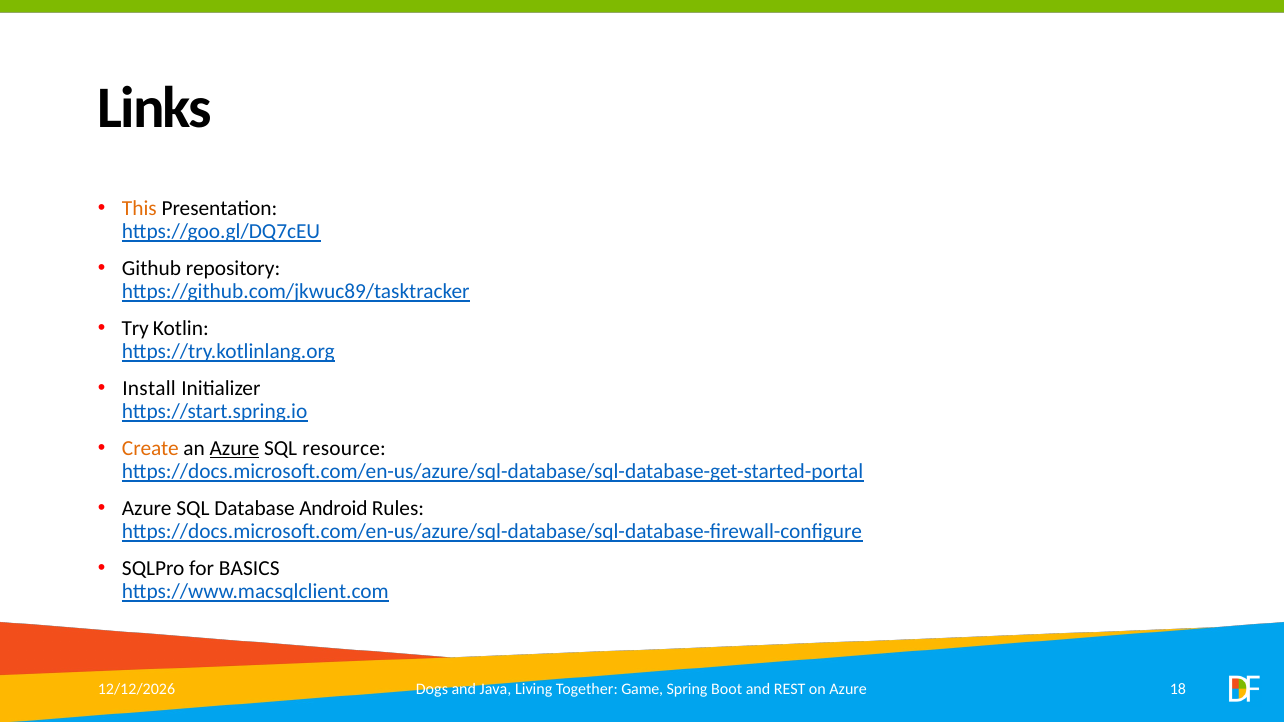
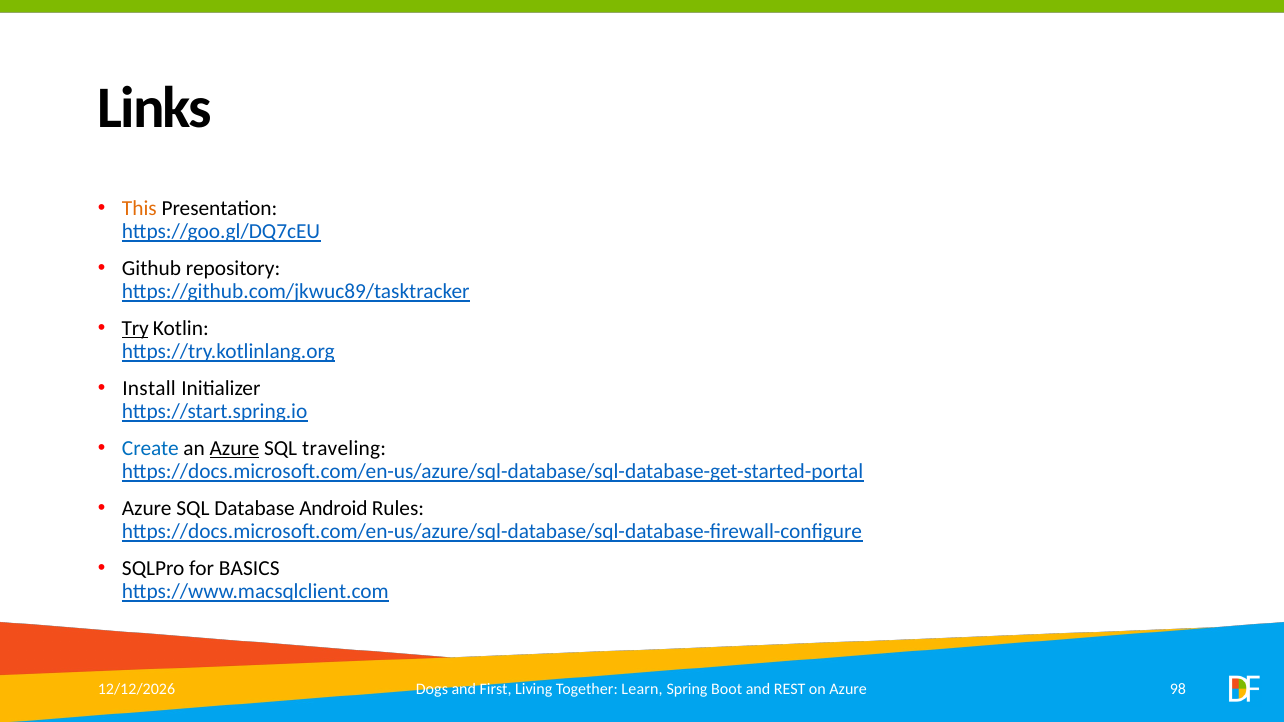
Try underline: none -> present (135, 329)
Create colour: orange -> blue (150, 449)
resource: resource -> traveling (344, 449)
Java: Java -> First (496, 690)
Game: Game -> Learn (642, 690)
18: 18 -> 98 (1178, 690)
